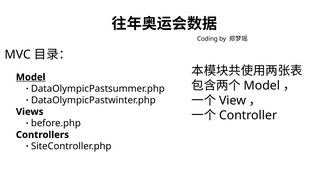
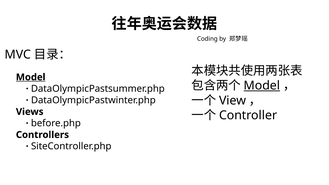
Model underline: none -> present (262, 86)
